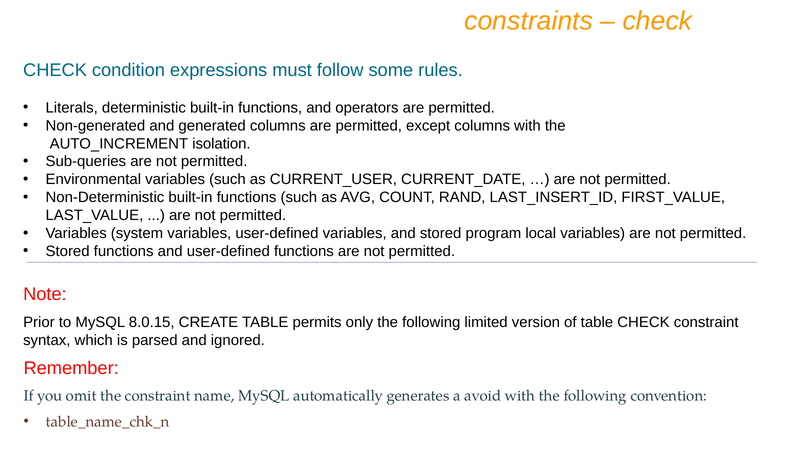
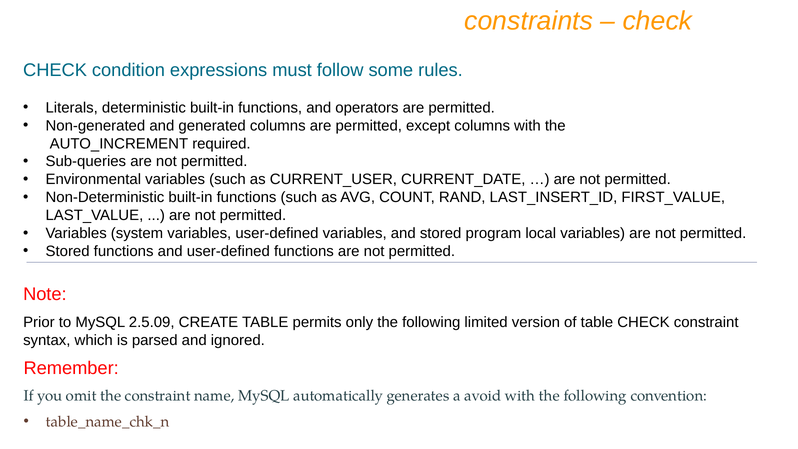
isolation: isolation -> required (221, 144)
8.0.15: 8.0.15 -> 2.5.09 (152, 322)
